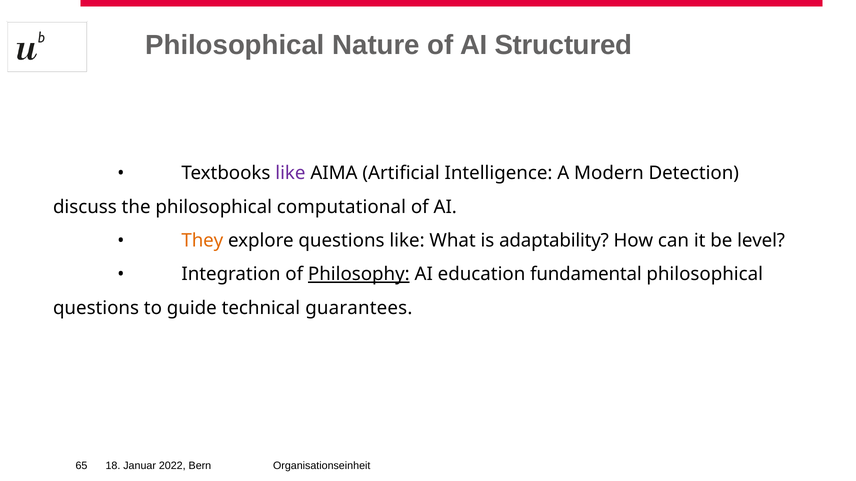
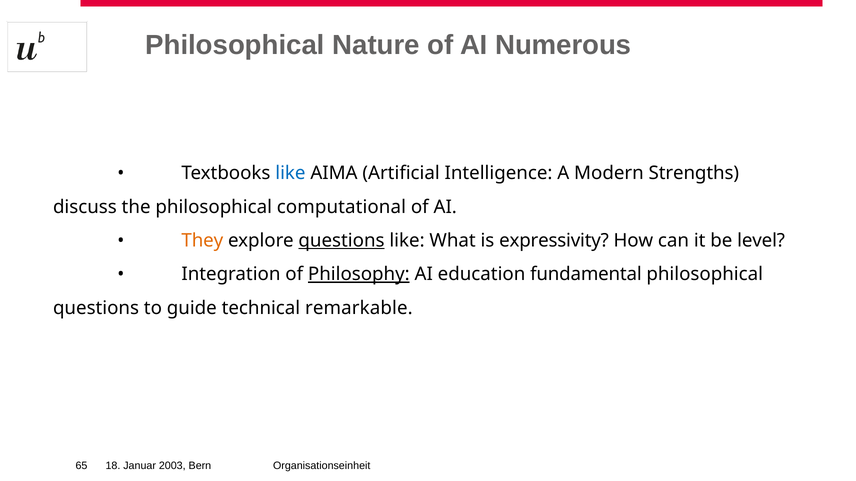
Structured: Structured -> Numerous (563, 45)
like colour: purple -> blue (290, 173)
Detection: Detection -> Strengths (694, 173)
questions underline: none -> present (342, 241)
adaptability: adaptability -> expressivity (554, 241)
guarantees: guarantees -> remarkable (359, 308)
2022: 2022 -> 2003 (172, 466)
